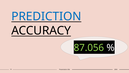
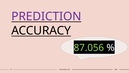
PREDICTION colour: blue -> purple (46, 16)
